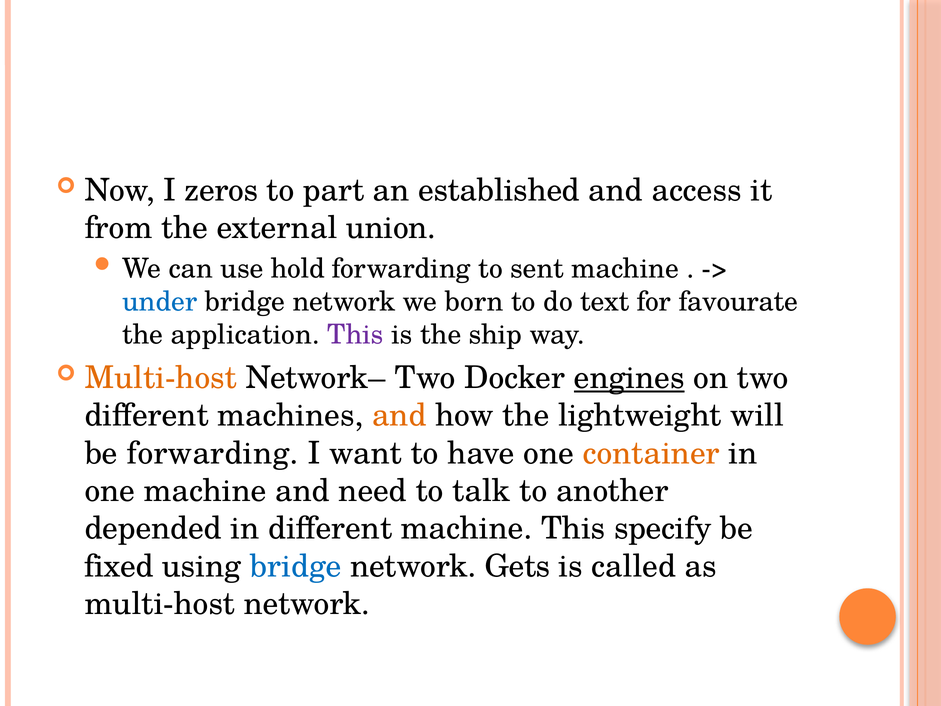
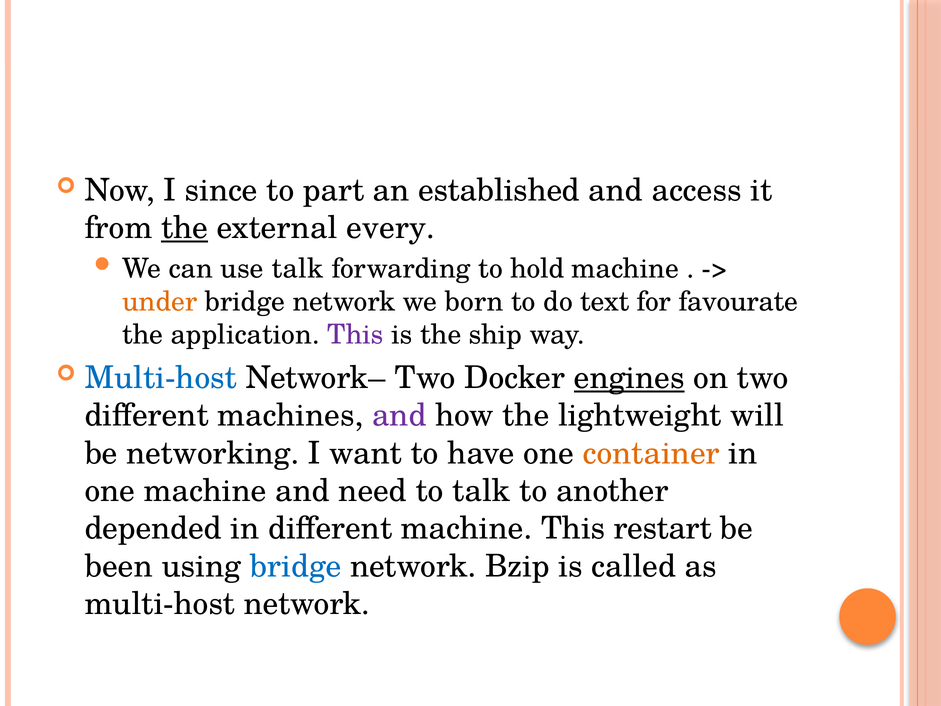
zeros: zeros -> since (221, 190)
the underline: none -> present (185, 228)
union: union -> every (391, 228)
use hold: hold -> talk (297, 268)
sent: sent -> hold (537, 268)
under colour: blue -> orange (160, 301)
Multi-host colour: orange -> blue (161, 378)
and colour: orange -> purple (399, 415)
be forwarding: forwarding -> networking (213, 453)
specify: specify -> restart (663, 528)
fixed: fixed -> been (119, 566)
Gets: Gets -> Bzip (518, 566)
